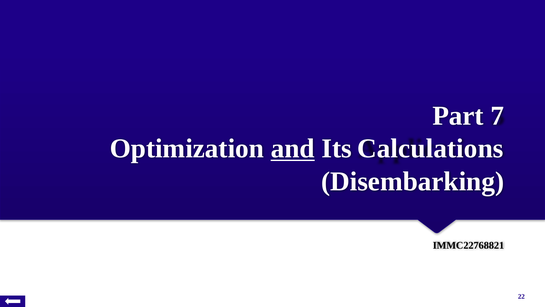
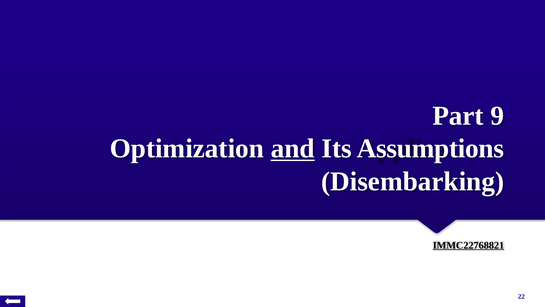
7: 7 -> 9 (497, 116)
Calculations: Calculations -> Assumptions (430, 148)
IMMC22768821 underline: none -> present (468, 245)
